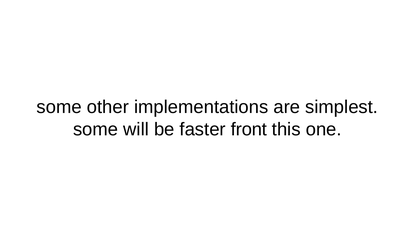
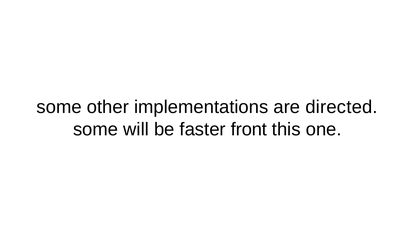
simplest: simplest -> directed (342, 107)
